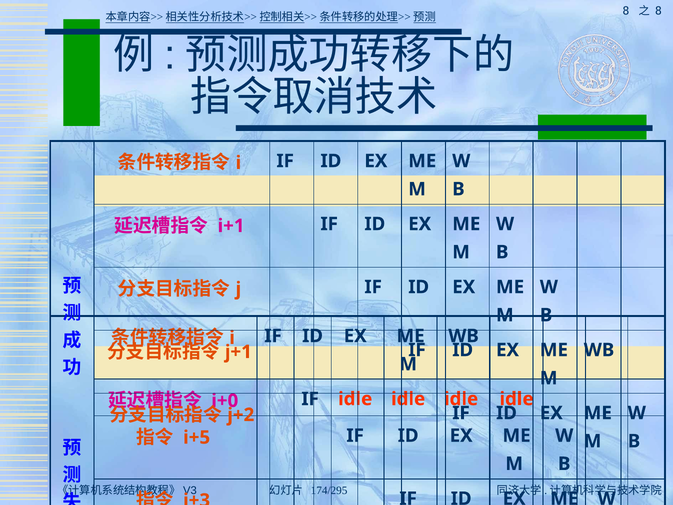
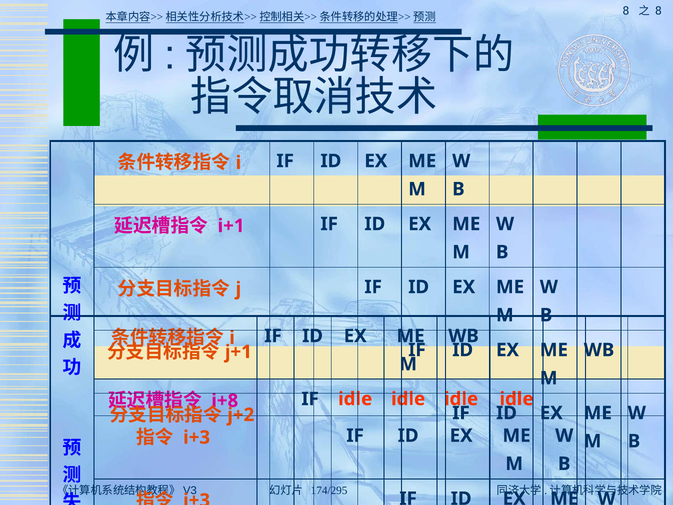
i+0: i+0 -> i+8 (225, 401)
i+5: i+5 -> i+3 (197, 437)
